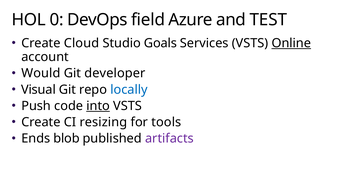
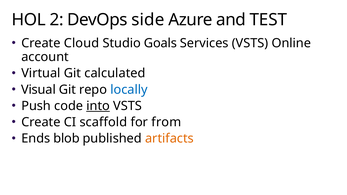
0: 0 -> 2 (57, 20)
field: field -> side (148, 20)
Online underline: present -> none (291, 43)
Would: Would -> Virtual (41, 73)
developer: developer -> calculated (115, 73)
resizing: resizing -> scaffold (103, 122)
tools: tools -> from (166, 122)
artifacts colour: purple -> orange (169, 139)
